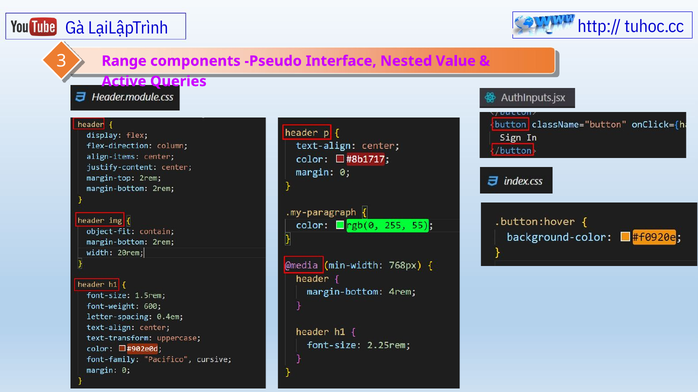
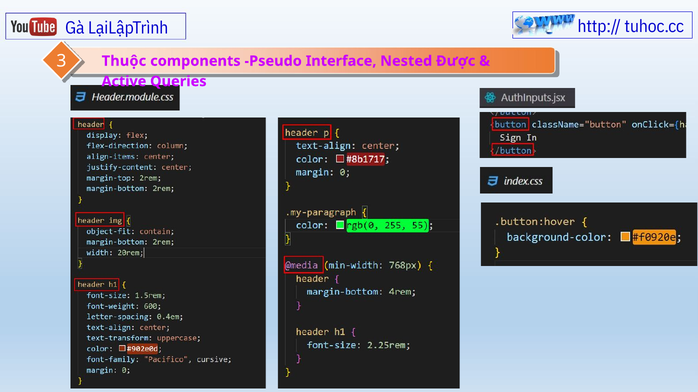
Range: Range -> Thuộc (124, 61)
Value: Value -> Được (456, 61)
